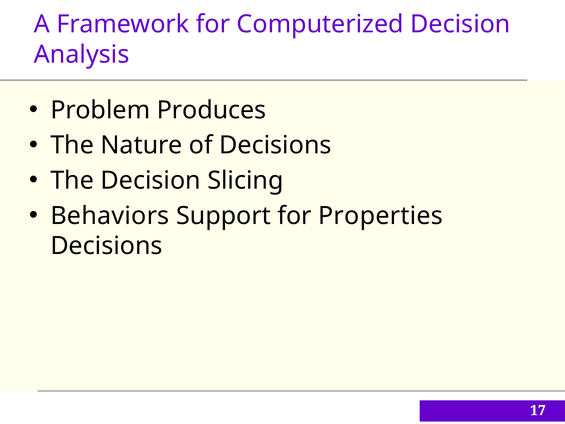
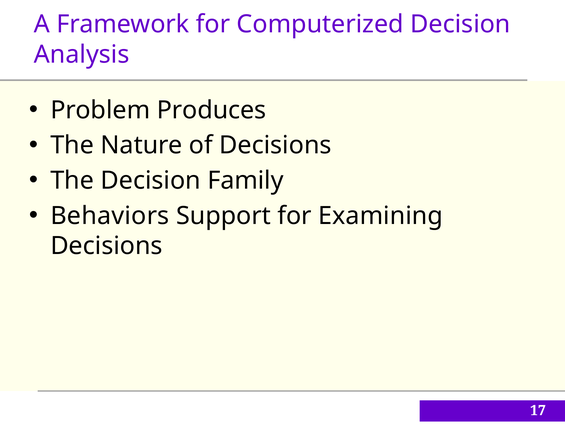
Slicing: Slicing -> Family (245, 180)
Properties: Properties -> Examining (381, 216)
